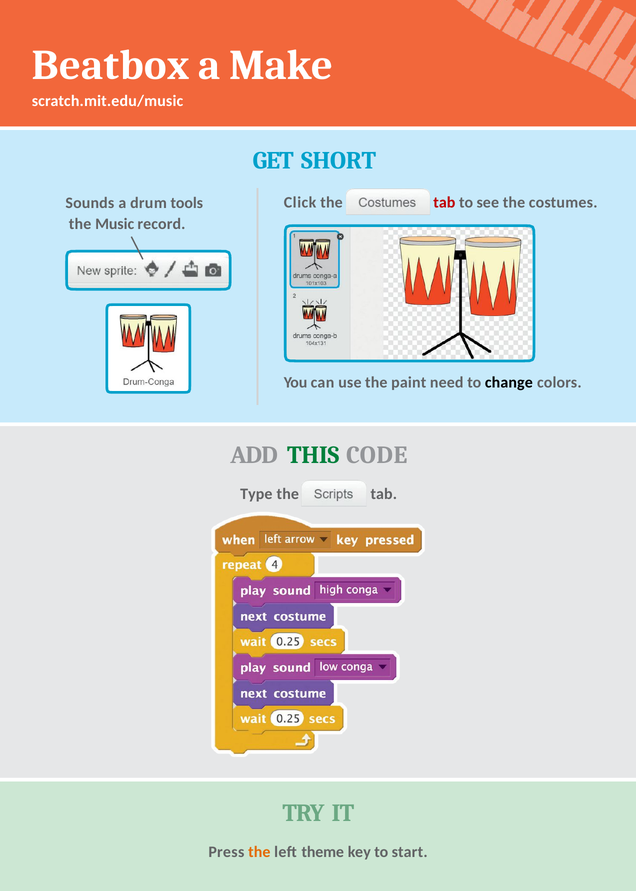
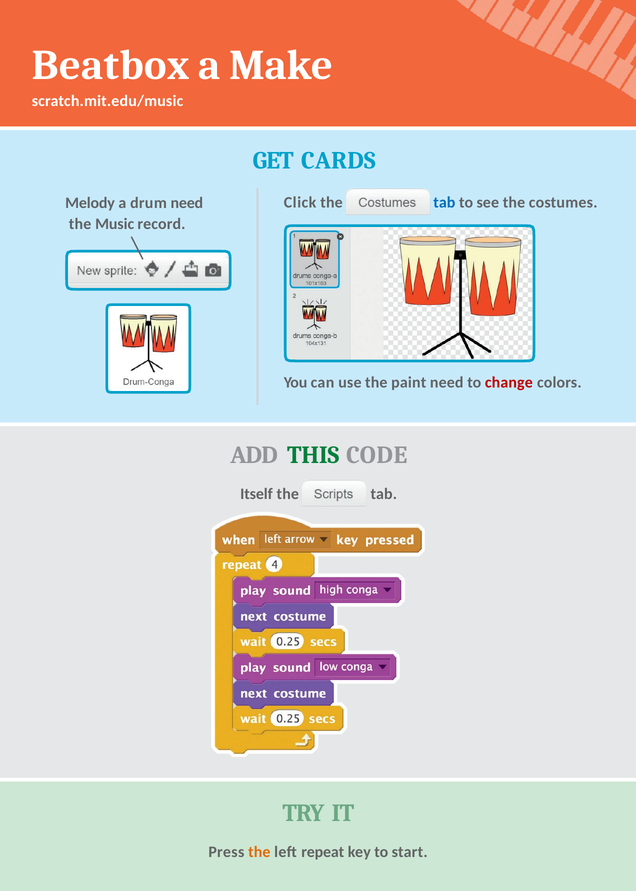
SHORT: SHORT -> CARDS (338, 161)
tab colour: red -> blue (444, 202)
Sounds: Sounds -> Melody (90, 203)
drum tools: tools -> need (187, 203)
change colour: black -> red (509, 382)
Type: Type -> Itself (256, 494)
theme: theme -> repeat (323, 852)
